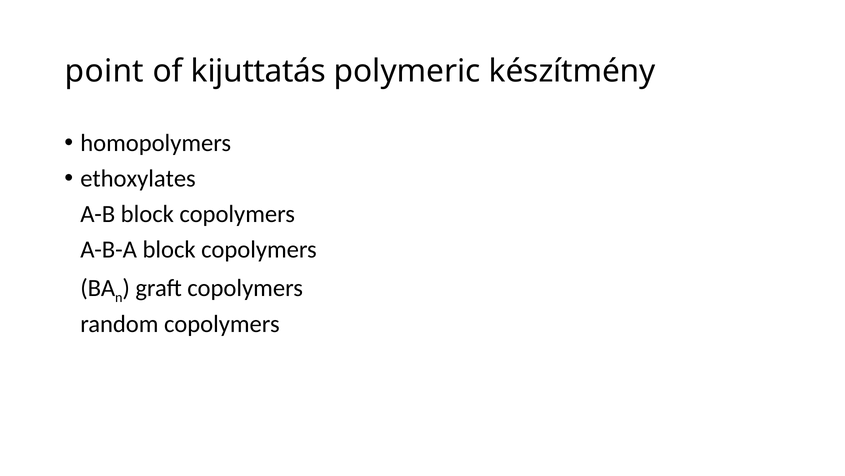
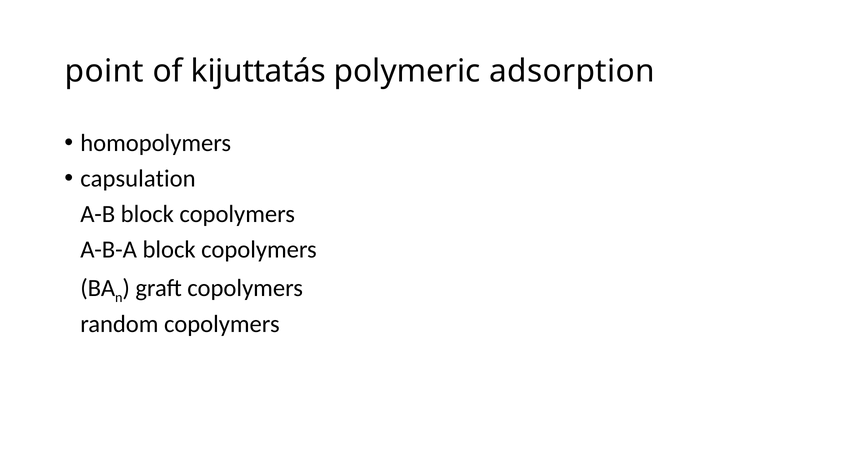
készítmény: készítmény -> adsorption (572, 71)
ethoxylates: ethoxylates -> capsulation (138, 178)
